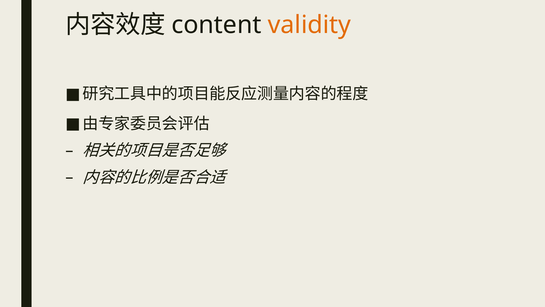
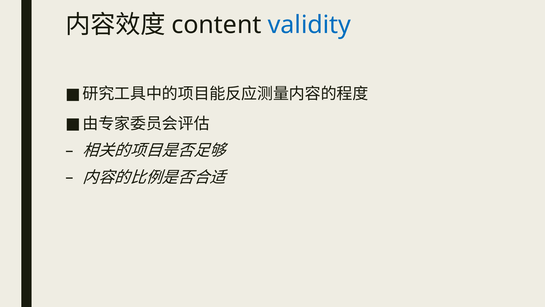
validity colour: orange -> blue (309, 25)
